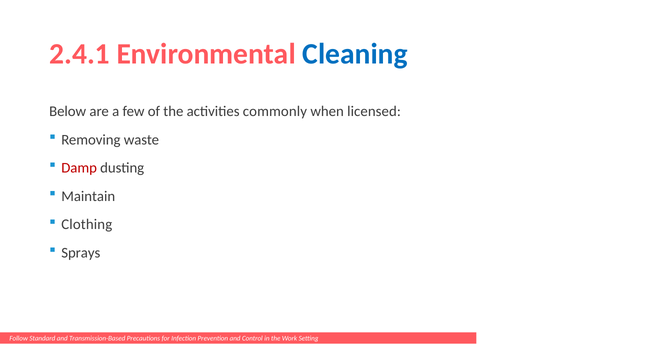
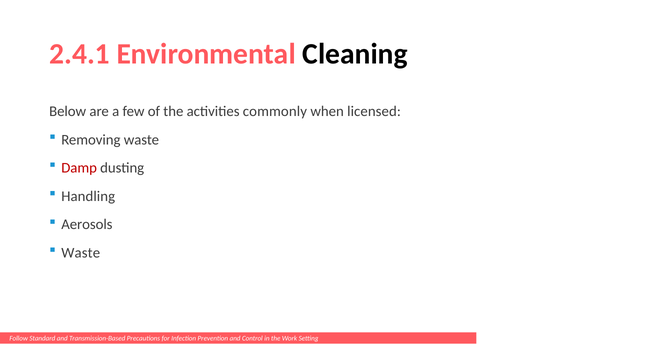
Cleaning colour: blue -> black (355, 54)
Maintain: Maintain -> Handling (88, 196)
Clothing: Clothing -> Aerosols (87, 224)
Sprays: Sprays -> Waste (81, 253)
